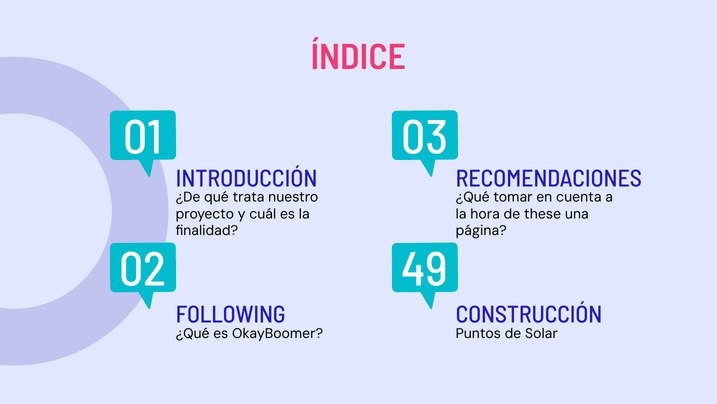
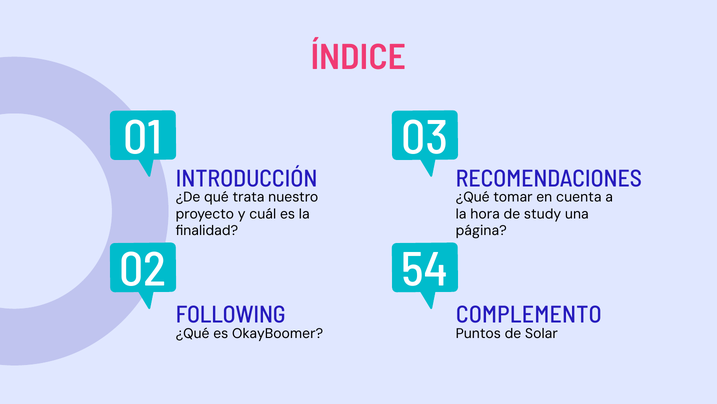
these: these -> study (543, 214)
49: 49 -> 54 (425, 269)
CONSTRUCCIÓN: CONSTRUCCIÓN -> COMPLEMENTO (529, 314)
